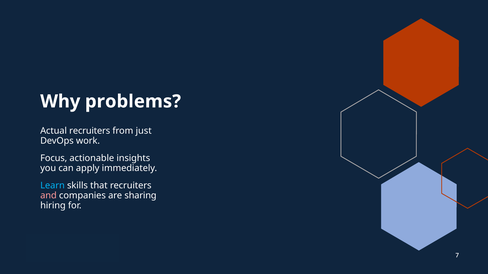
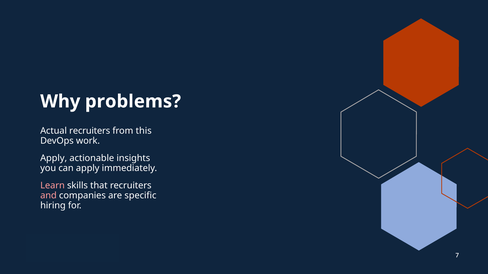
just: just -> this (144, 131)
Focus: Focus -> Apply (54, 159)
Learn colour: light blue -> pink (53, 186)
sharing: sharing -> specific (140, 196)
